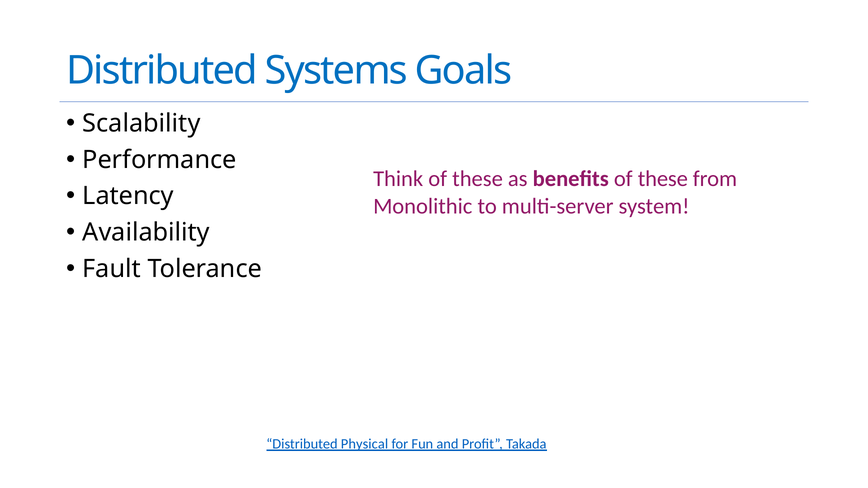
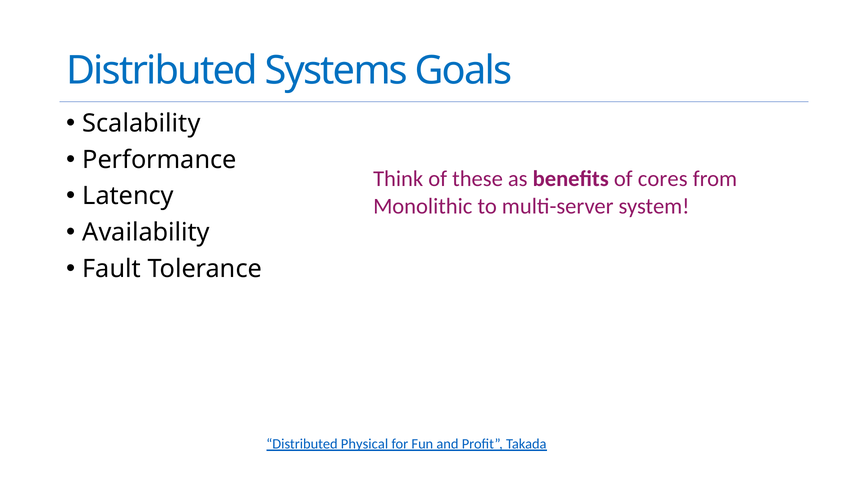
benefits of these: these -> cores (663, 179)
